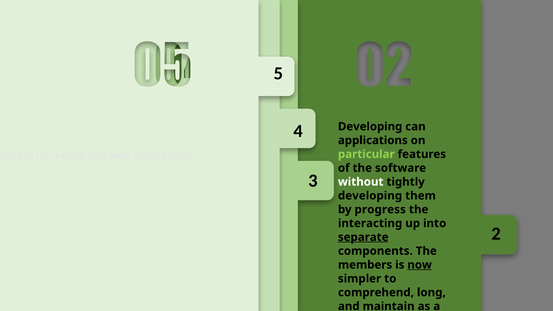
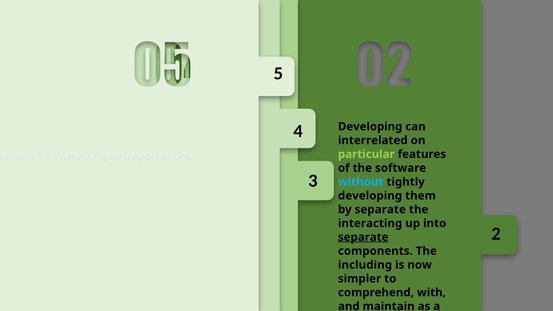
applications: applications -> interrelated (373, 140)
without colour: white -> light blue (361, 182)
progress: progress -> separate (380, 210)
members: members -> including (365, 265)
now underline: present -> none (420, 265)
long: long -> with (431, 293)
